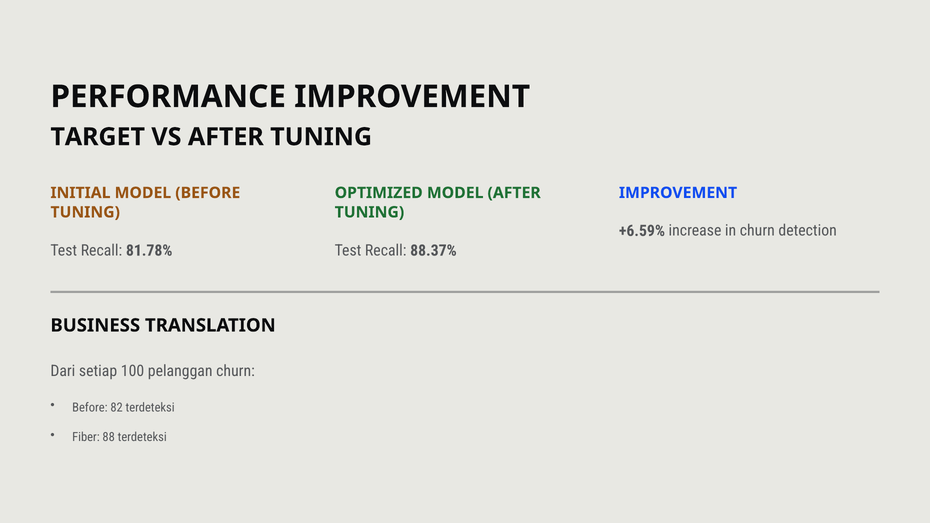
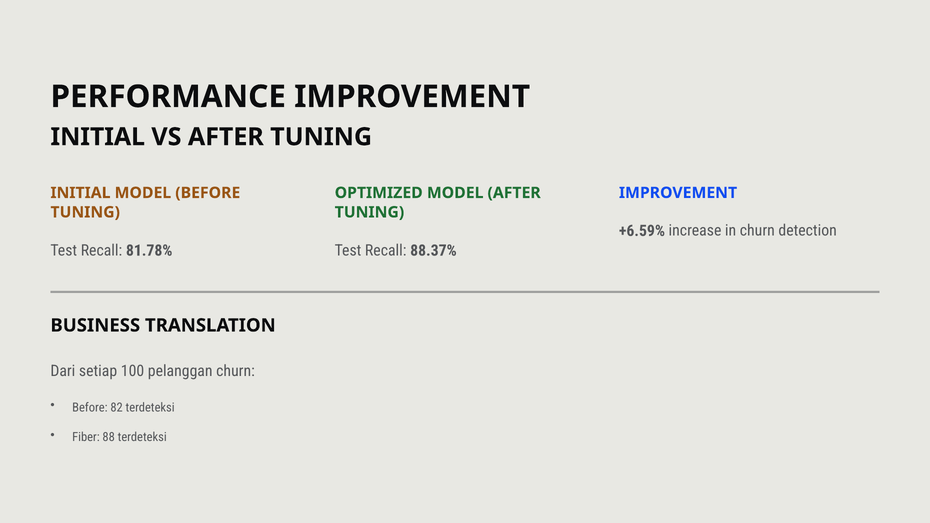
TARGET: TARGET -> INITIAL (98, 137)
